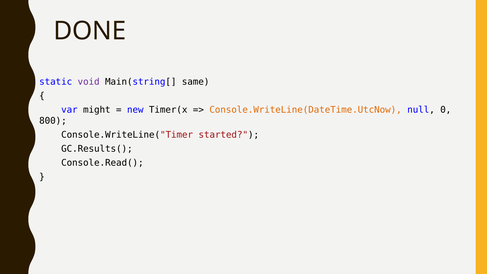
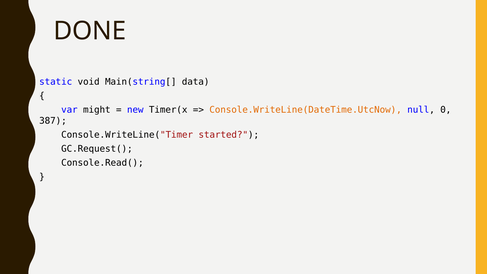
void colour: purple -> black (89, 82)
same: same -> data (196, 82)
800: 800 -> 387 (53, 121)
GC.Results(: GC.Results( -> GC.Request( (97, 149)
